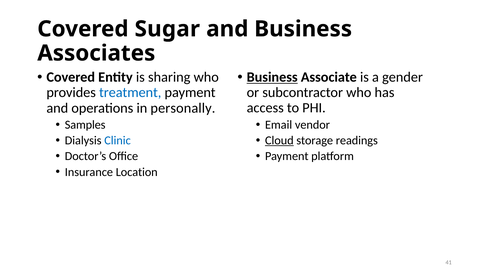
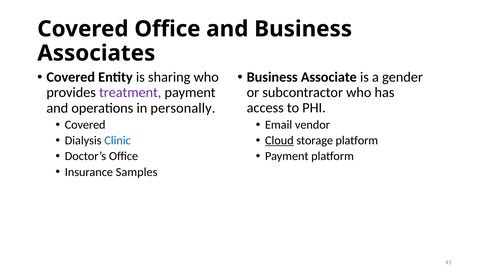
Covered Sugar: Sugar -> Office (167, 29)
Business underline: present -> none (272, 77)
treatment colour: blue -> purple (130, 93)
Samples: Samples -> Covered (85, 125)
storage readings: readings -> platform (357, 141)
Location: Location -> Samples (137, 172)
